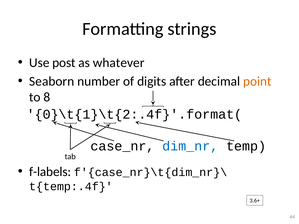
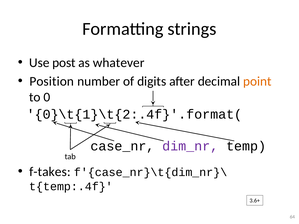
Seaborn: Seaborn -> Position (52, 81)
8: 8 -> 0 (47, 97)
dim_nr colour: blue -> purple (190, 146)
f-labels: f-labels -> f-takes (50, 172)
